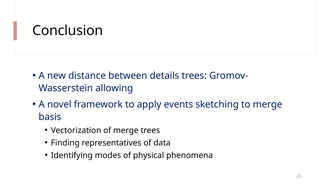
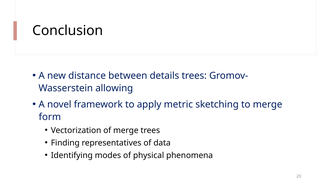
events: events -> metric (178, 104)
basis: basis -> form (50, 117)
